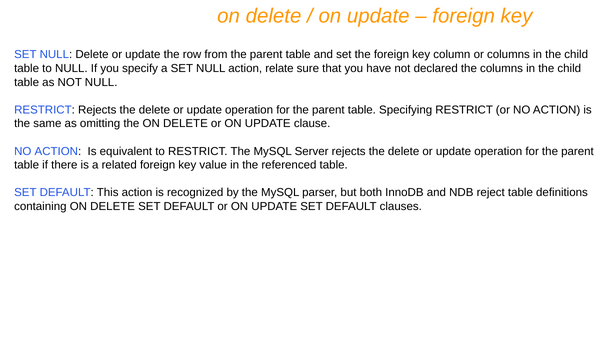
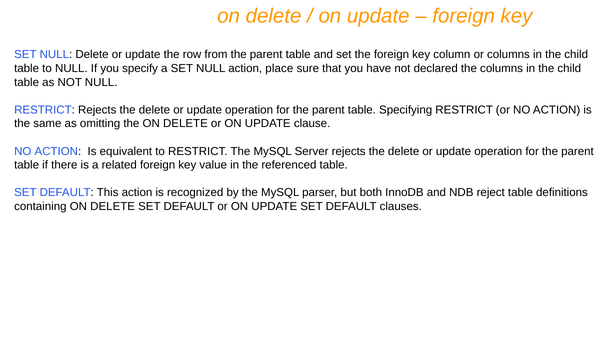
relate: relate -> place (279, 68)
